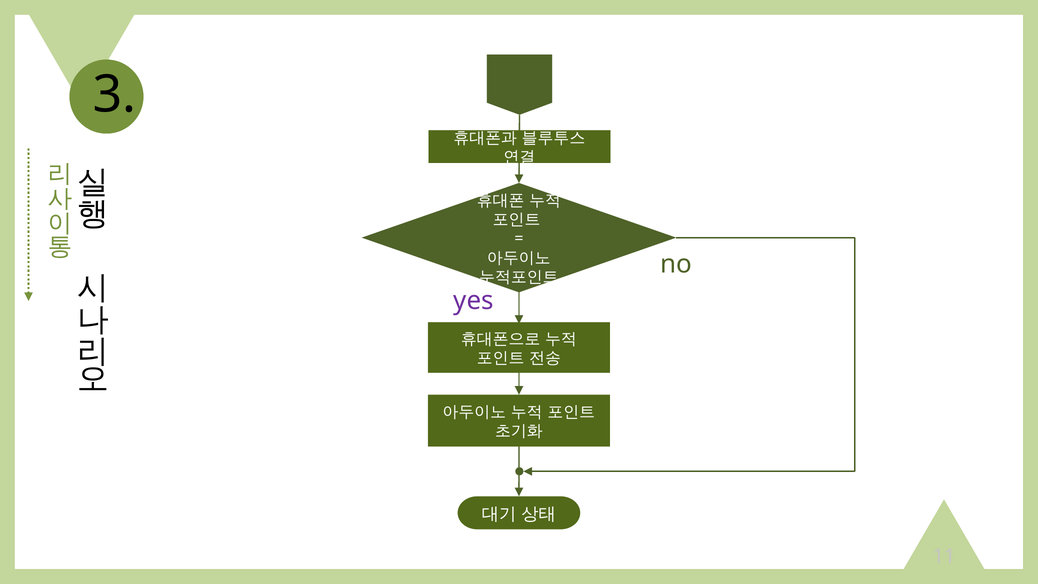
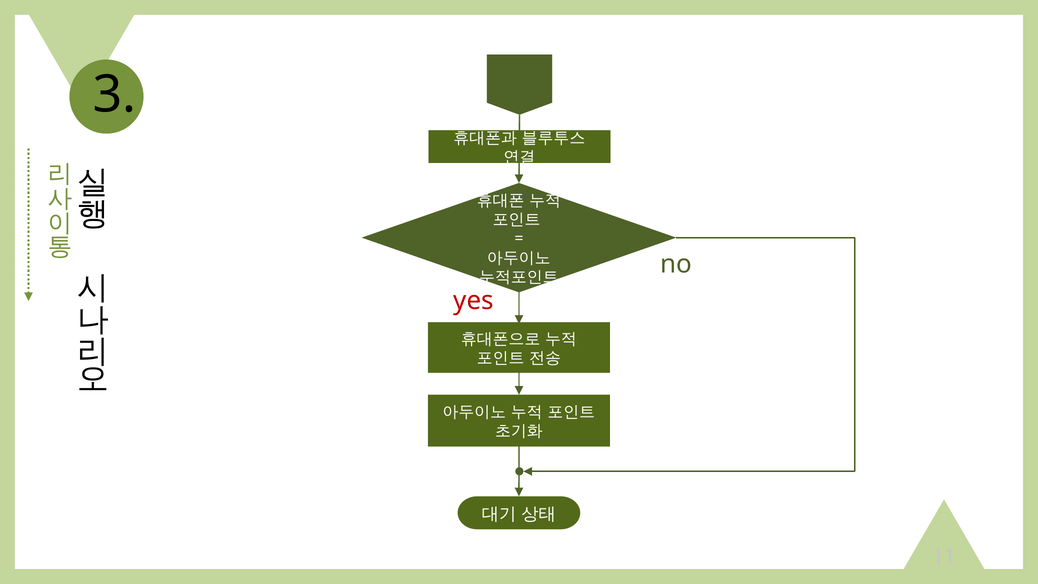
yes colour: purple -> red (473, 301)
